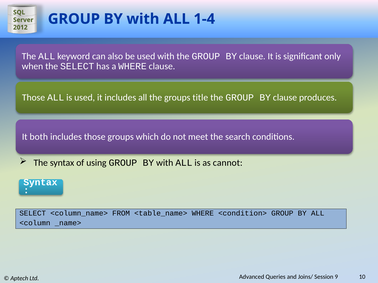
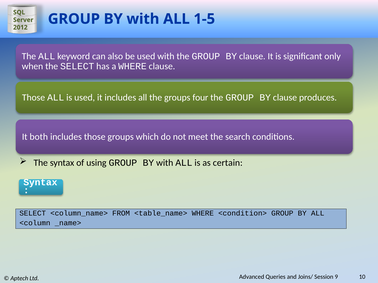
1-4: 1-4 -> 1-5 (204, 19)
title: title -> four (200, 98)
cannot: cannot -> certain (228, 163)
